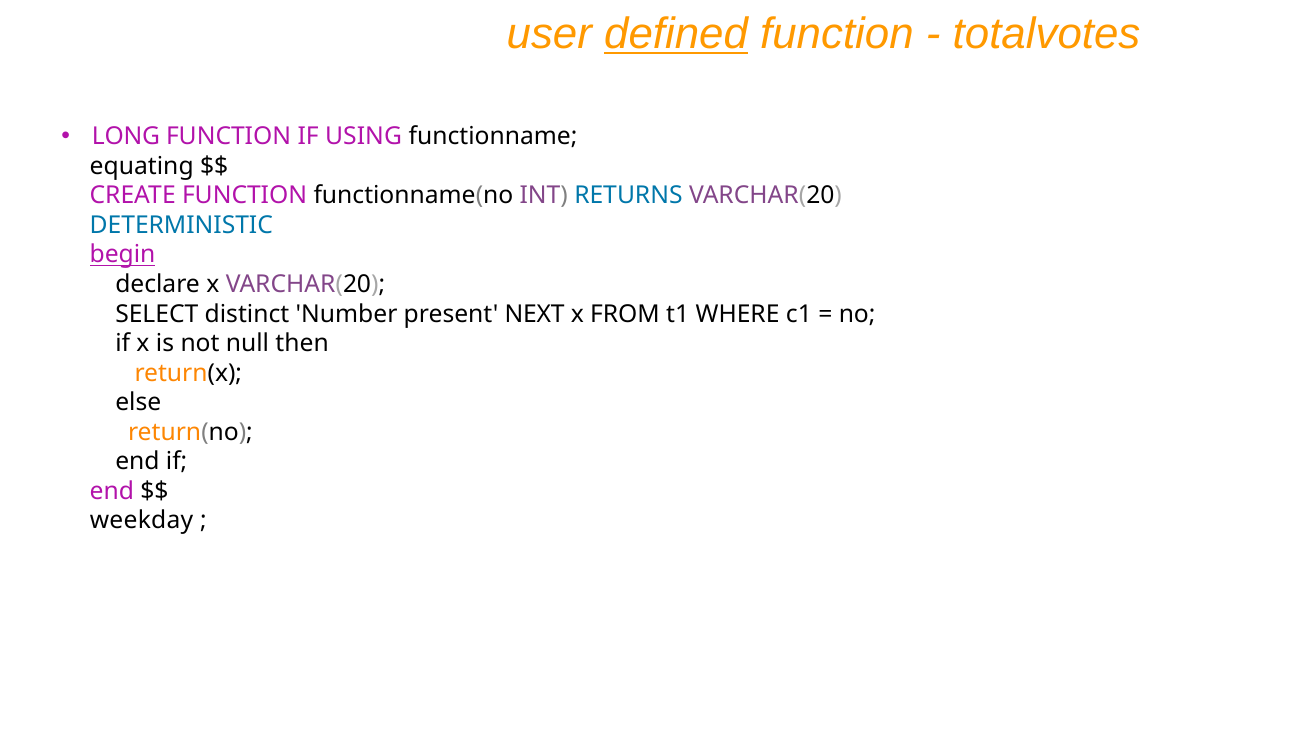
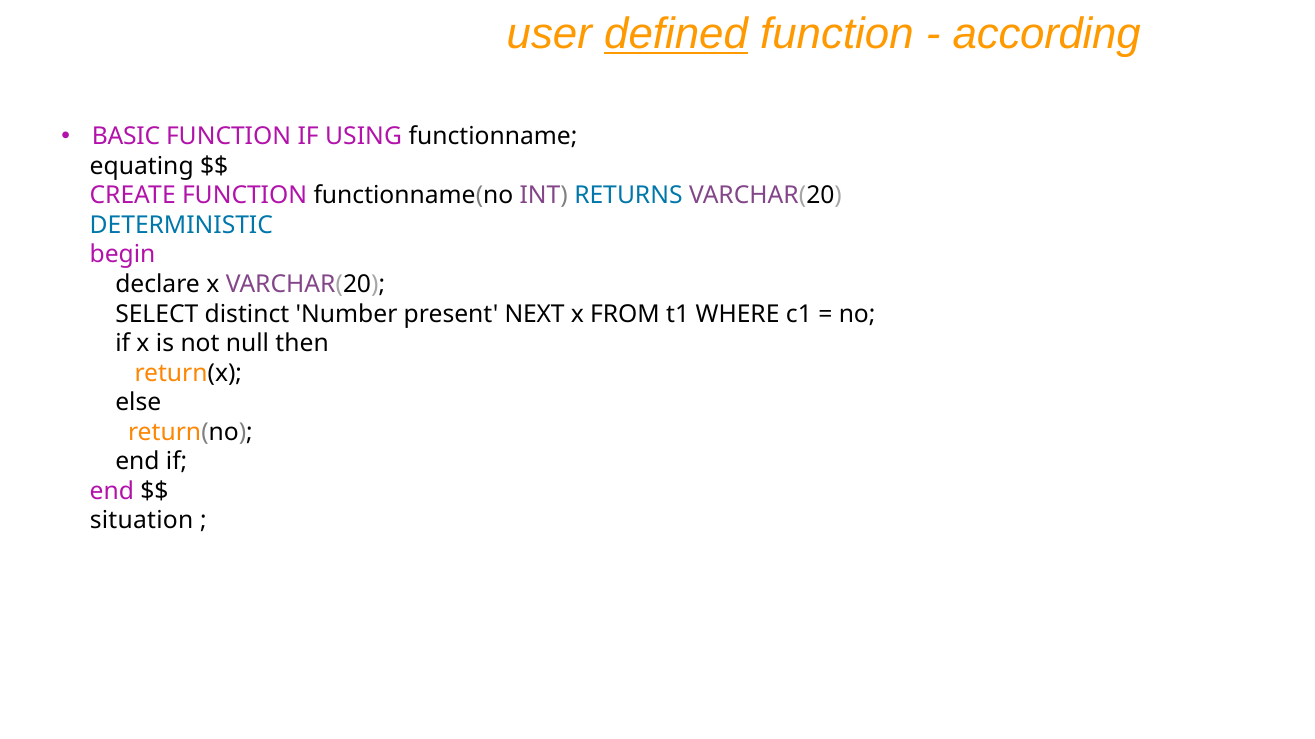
totalvotes: totalvotes -> according (1047, 34)
LONG: LONG -> BASIC (126, 137)
begin underline: present -> none (123, 255)
weekday: weekday -> situation (142, 521)
